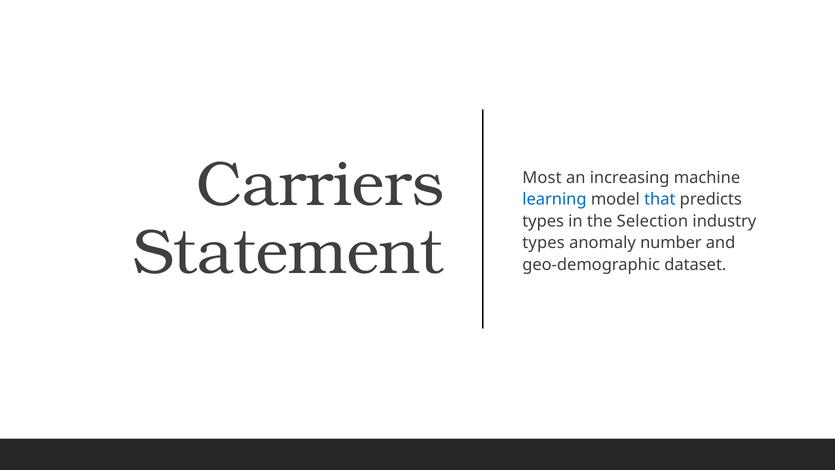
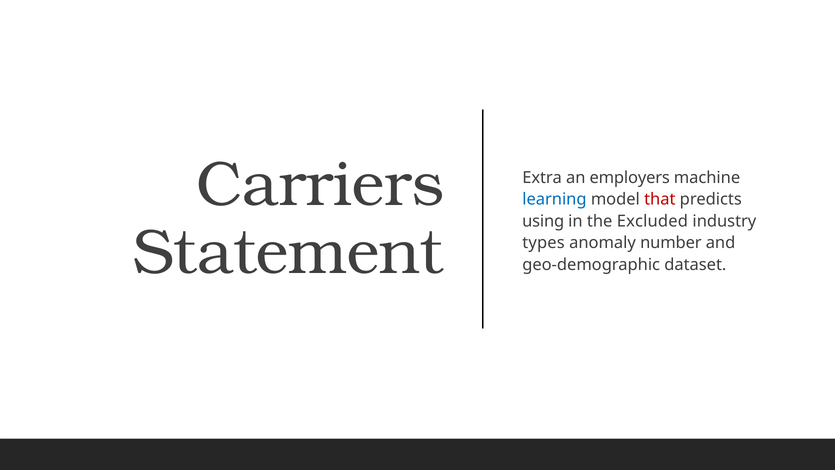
Most: Most -> Extra (542, 177)
increasing: increasing -> employers (630, 177)
that colour: blue -> red (660, 199)
types: types -> using (543, 221)
Selection: Selection -> Excluded (652, 221)
